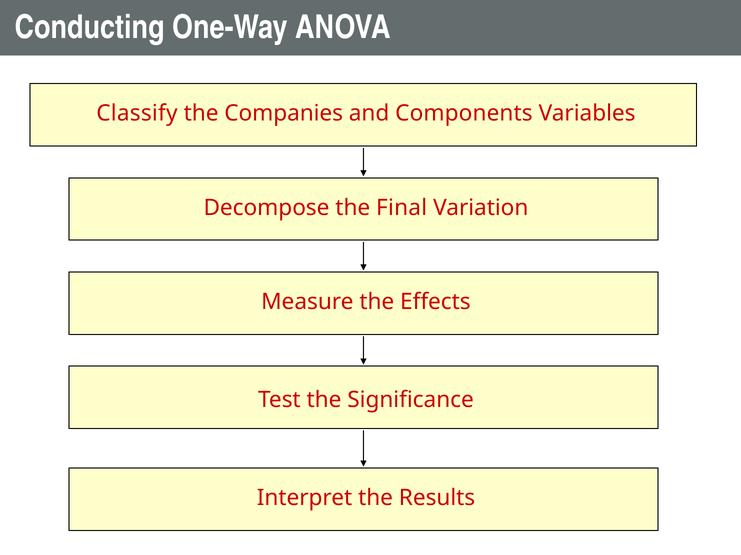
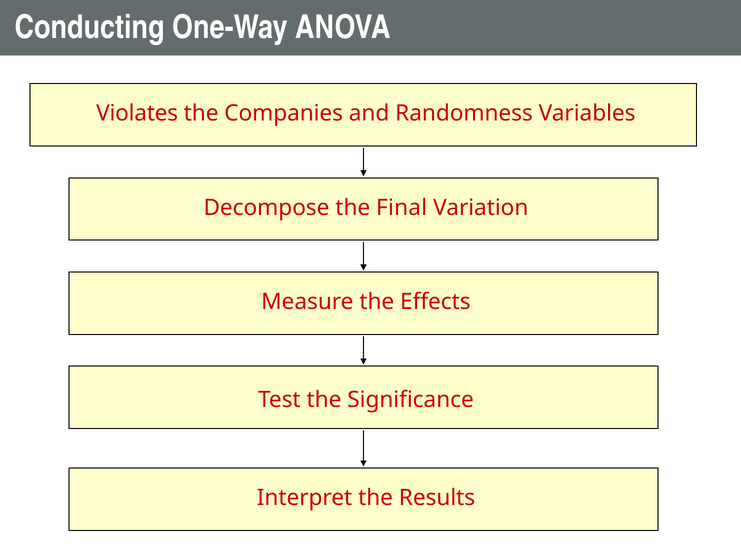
Classify: Classify -> Violates (137, 114)
Components: Components -> Randomness (464, 114)
